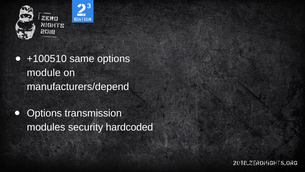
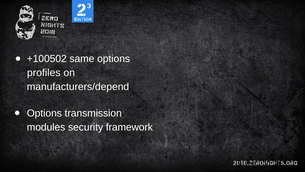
+100510: +100510 -> +100502 (47, 59)
module: module -> profiles (44, 73)
hardcoded: hardcoded -> framework (129, 127)
